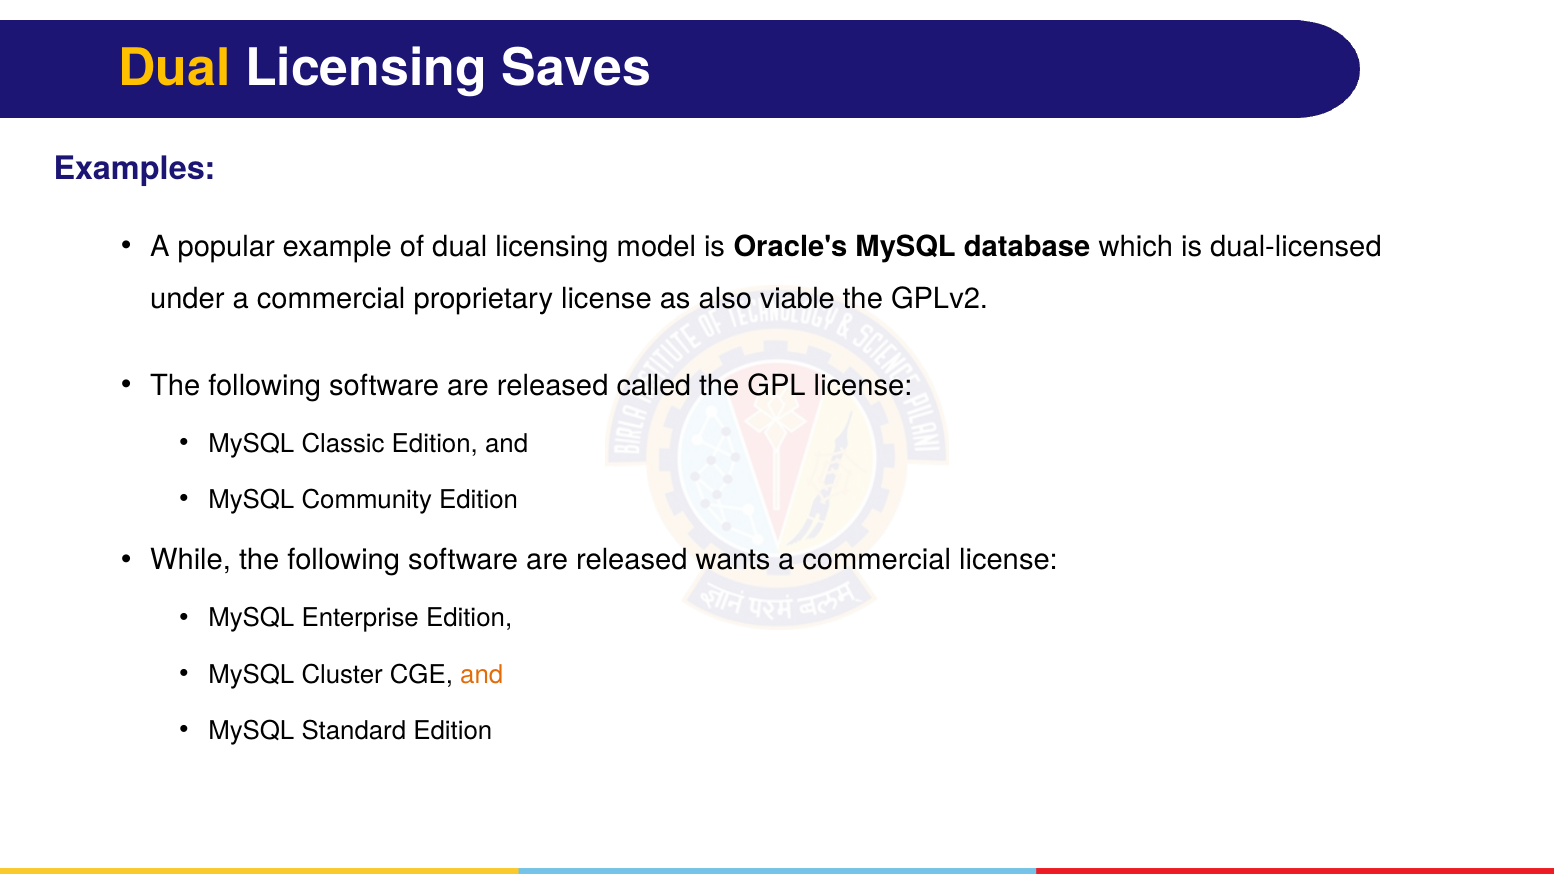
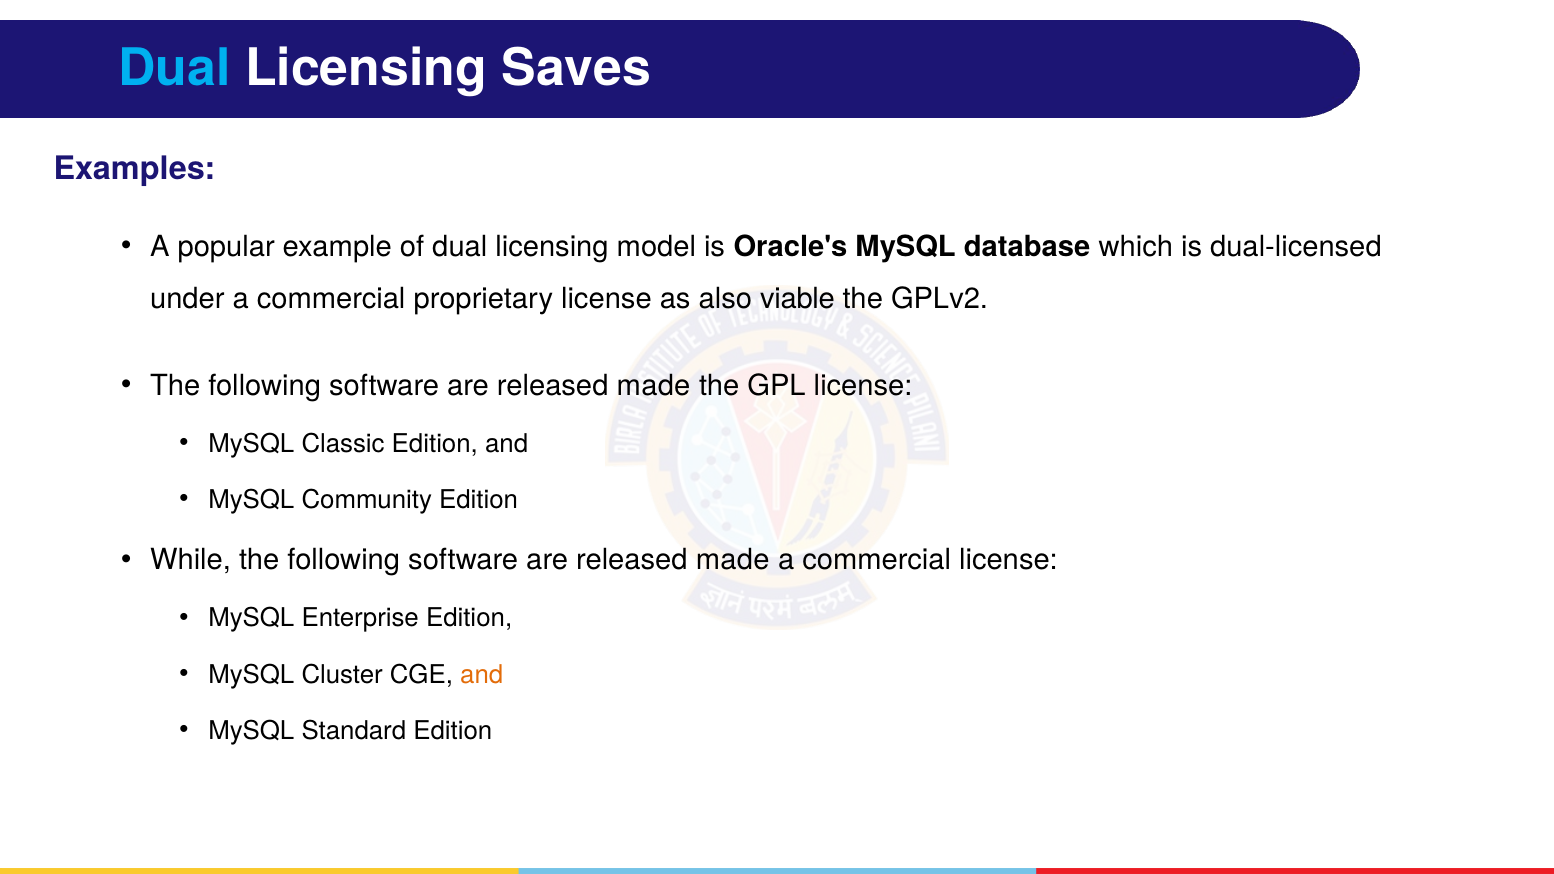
Dual colour: yellow -> light blue (175, 69)
called: called -> made (654, 386)
wants: wants -> made (733, 560)
